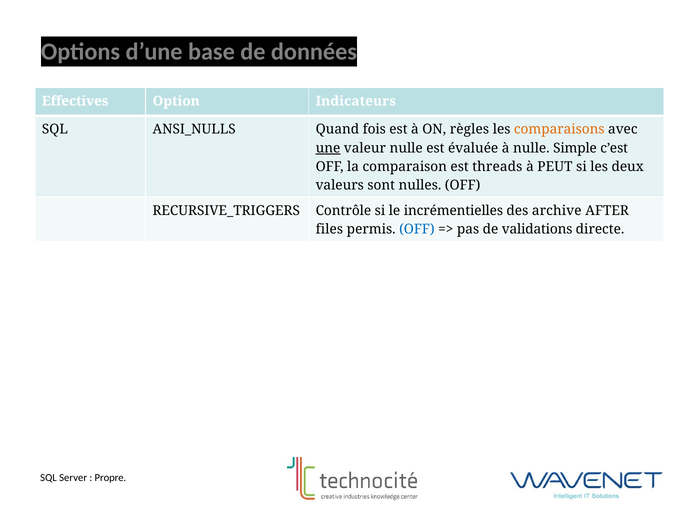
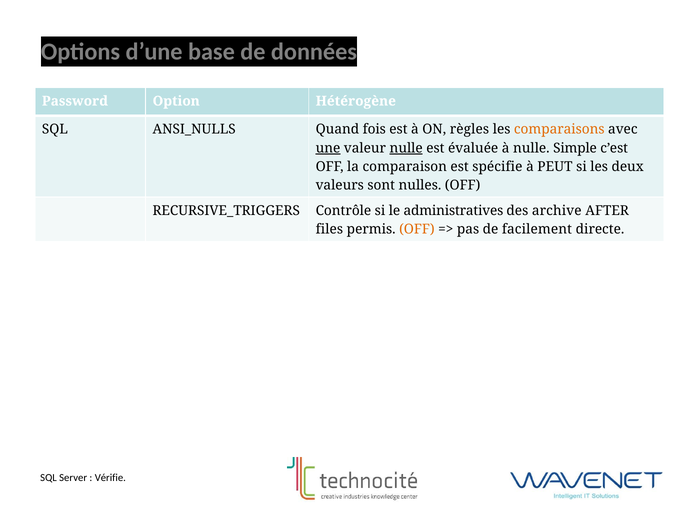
Effectives: Effectives -> Password (75, 101)
Indicateurs: Indicateurs -> Hétérogène (356, 101)
nulle underline: none -> present (406, 148)
threads: threads -> spécifie (497, 166)
incrémentielles: incrémentielles -> administratives (453, 210)
OFF colour: blue -> orange (417, 229)
validations: validations -> facilement (537, 229)
Propre: Propre -> Vérifie (110, 477)
